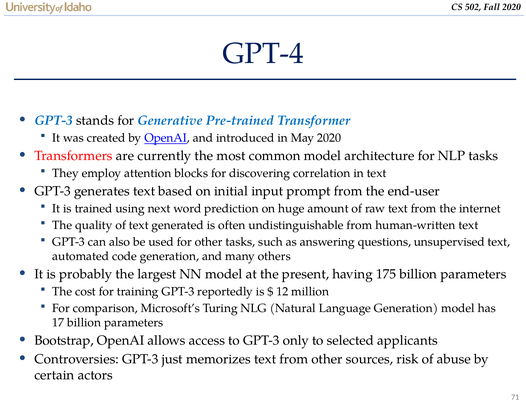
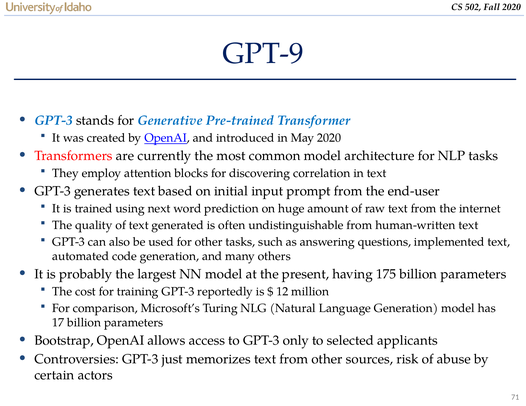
GPT-4: GPT-4 -> GPT-9 (263, 53)
unsupervised: unsupervised -> implemented (449, 242)
